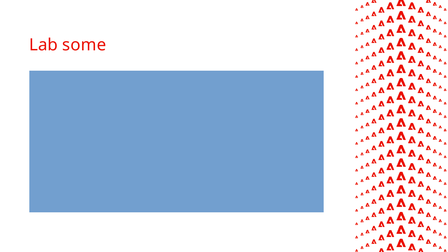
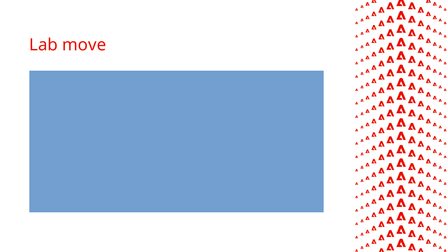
some: some -> move (84, 45)
